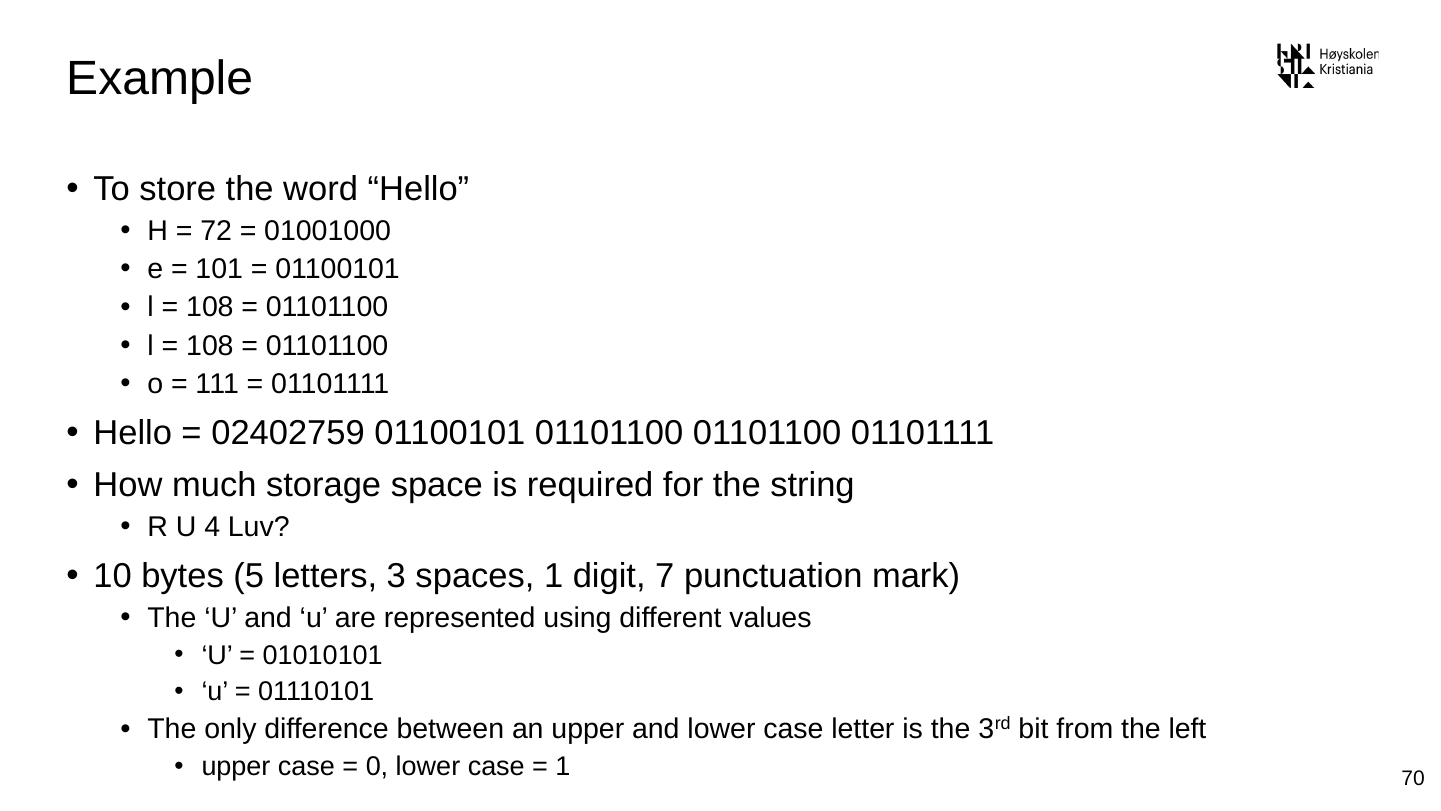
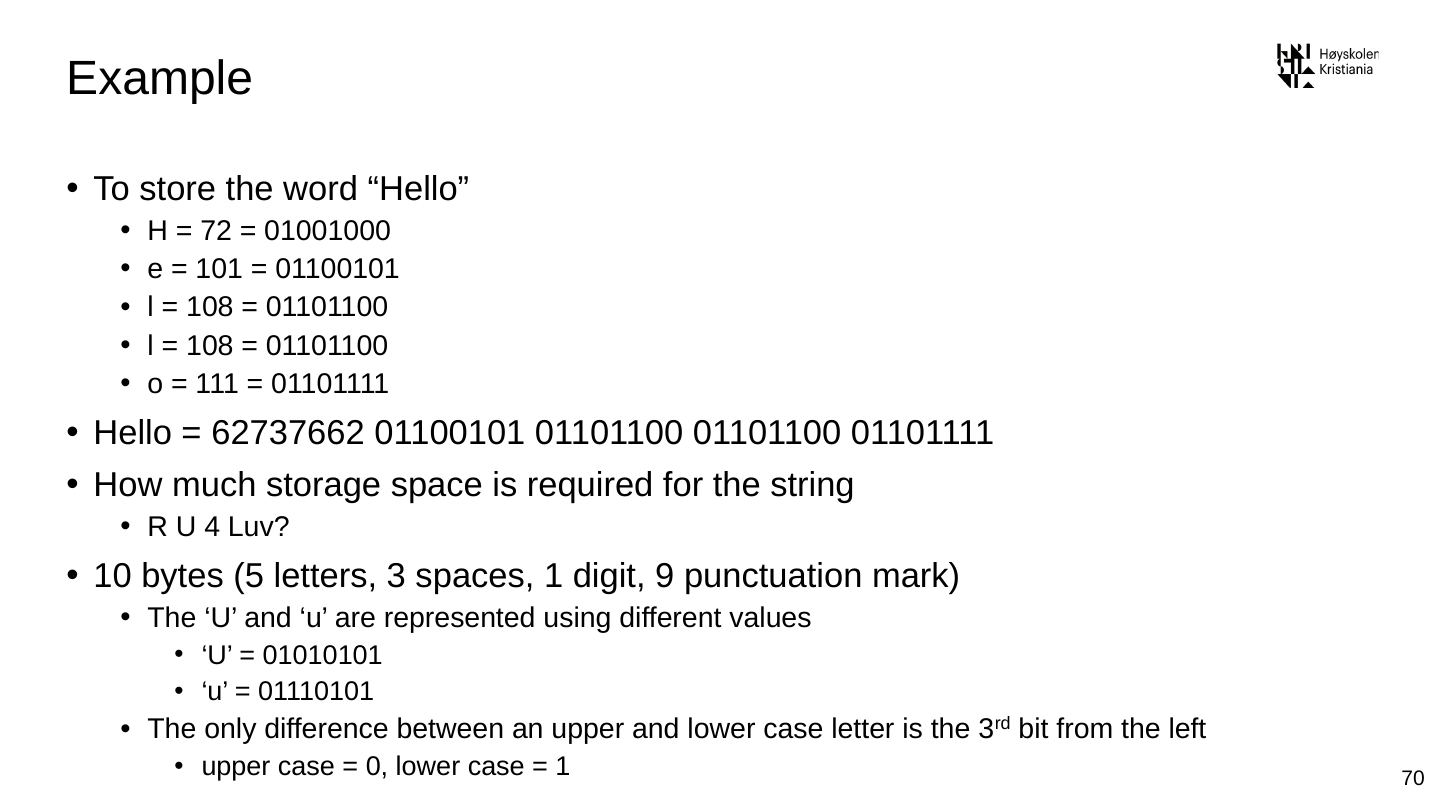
02402759: 02402759 -> 62737662 (288, 433)
7: 7 -> 9 (665, 576)
